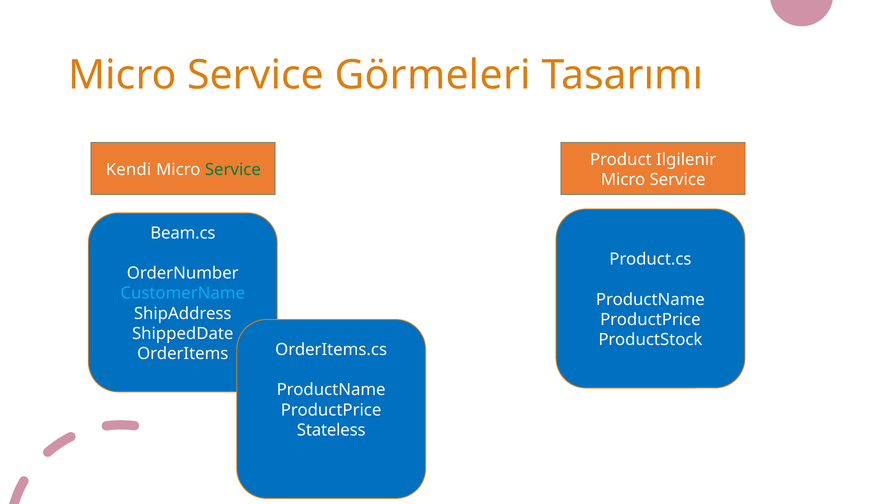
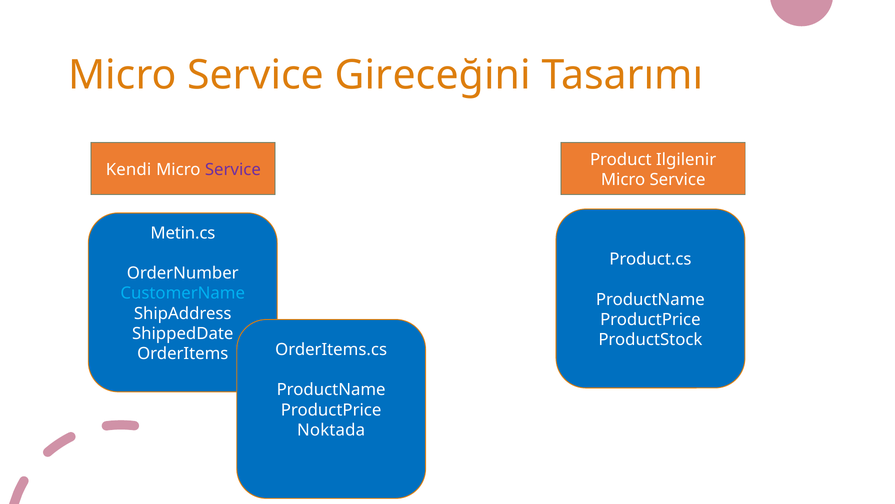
Görmeleri: Görmeleri -> Gireceğini (433, 75)
Service colour: green -> purple (233, 170)
Beam.cs: Beam.cs -> Metin.cs (183, 233)
Stateless: Stateless -> Noktada (331, 430)
